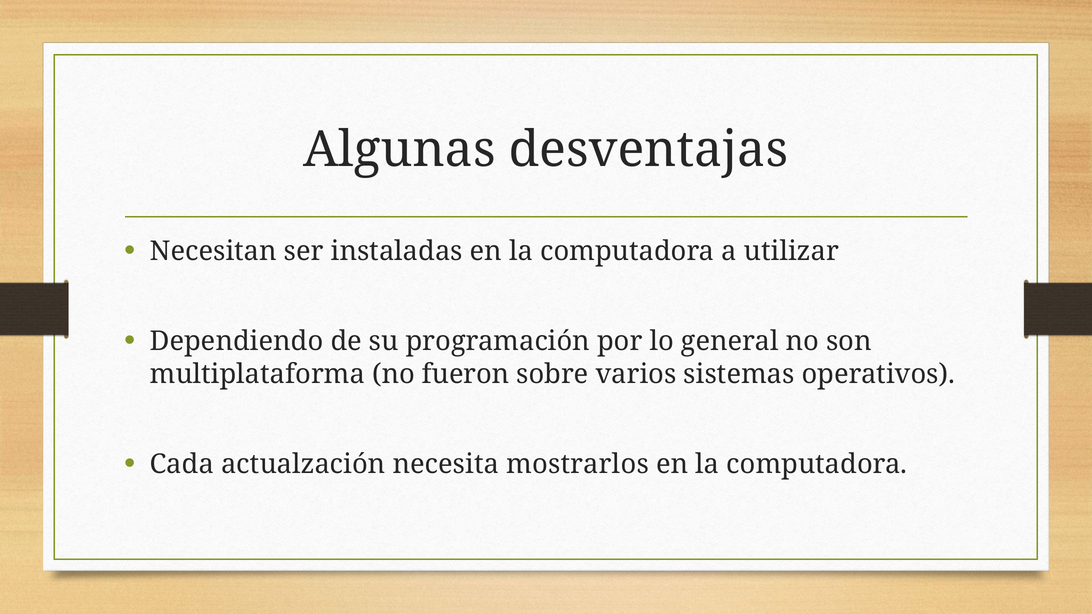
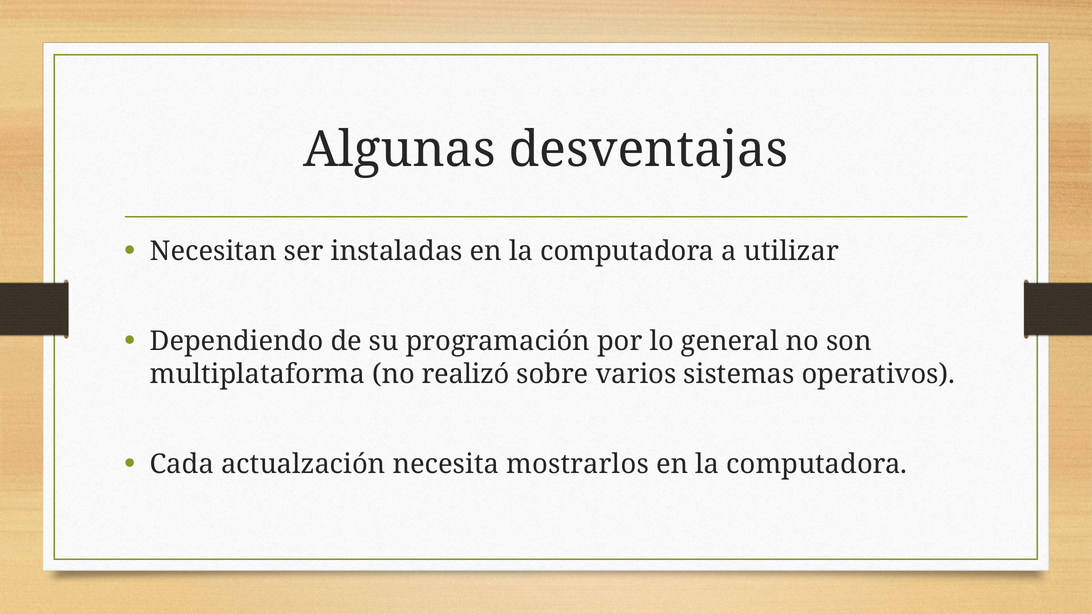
fueron: fueron -> realizó (466, 374)
